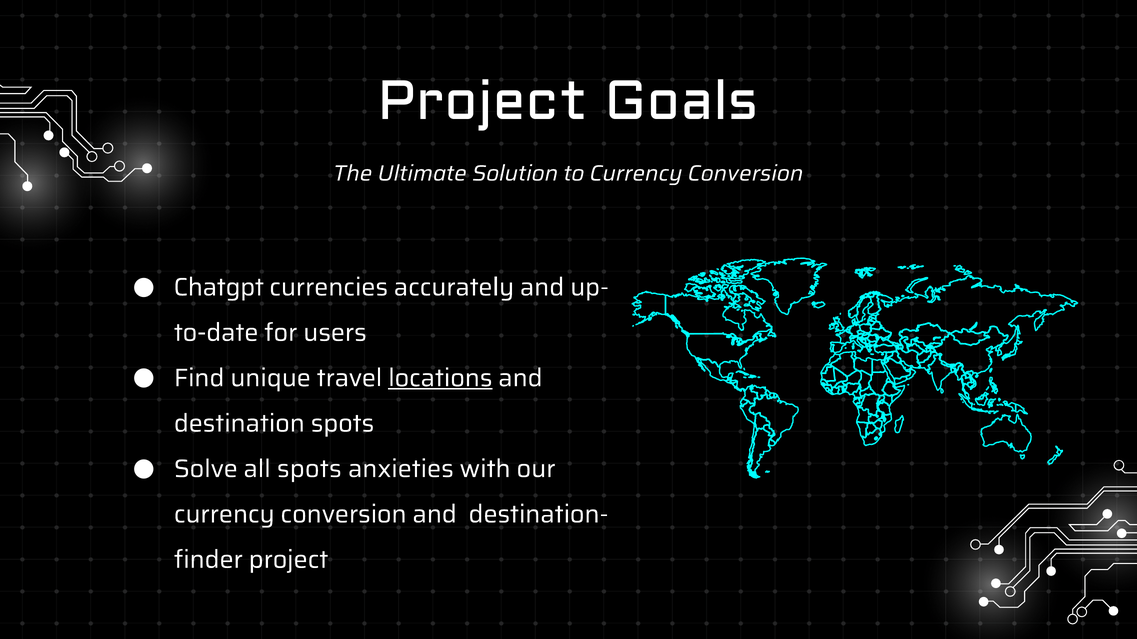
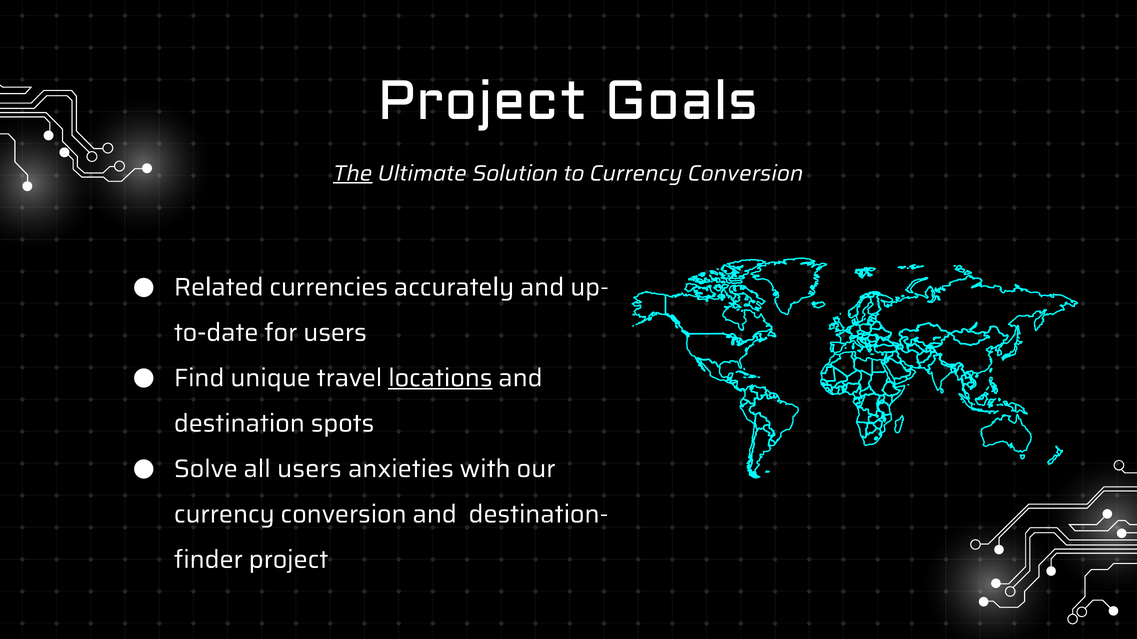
The underline: none -> present (353, 173)
Chatgpt: Chatgpt -> Related (219, 287)
all spots: spots -> users (309, 469)
